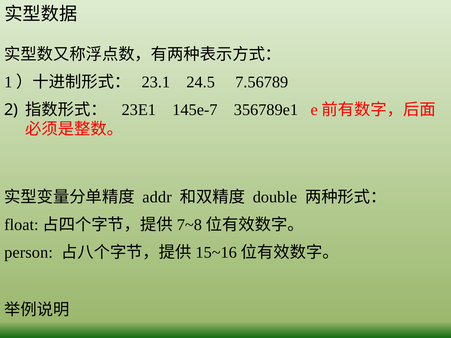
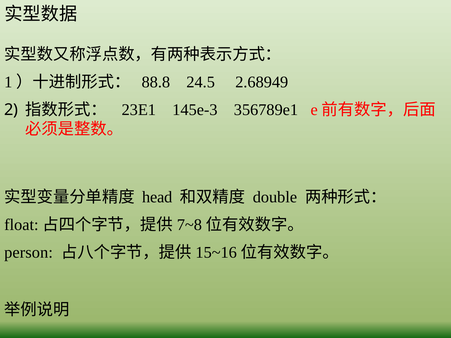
23.1: 23.1 -> 88.8 (156, 82)
7.56789: 7.56789 -> 2.68949 (262, 82)
145e-7: 145e-7 -> 145e-3 (195, 110)
addr: addr -> head (157, 197)
